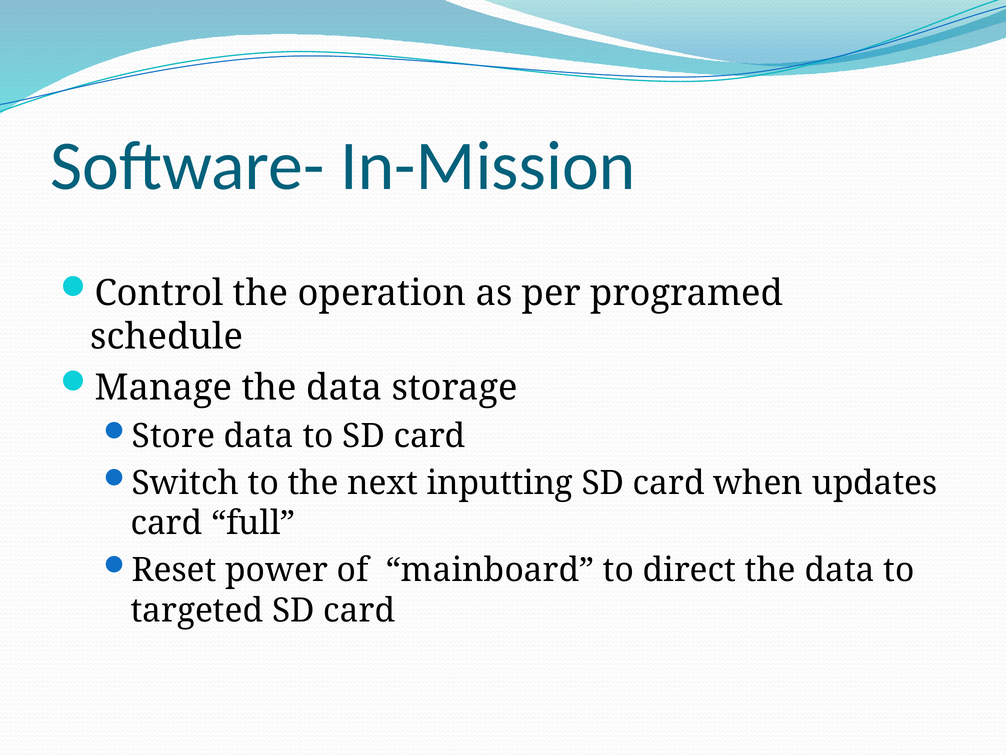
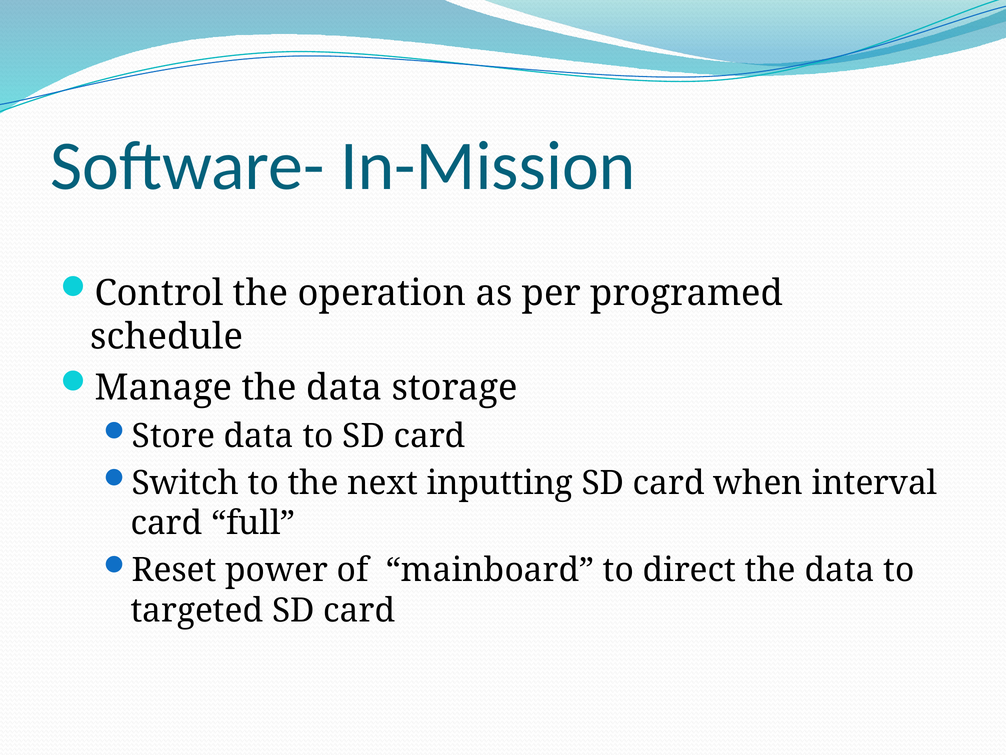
updates: updates -> interval (875, 483)
